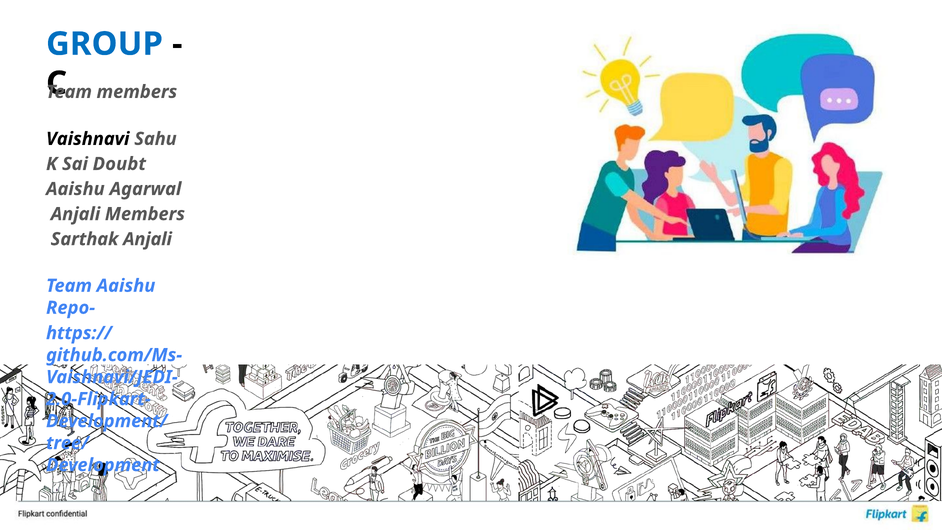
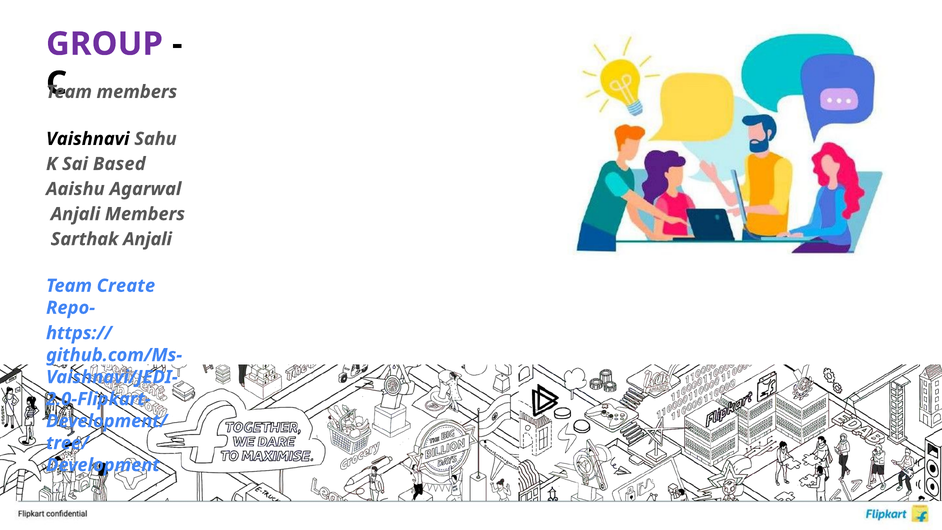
GROUP colour: blue -> purple (104, 44)
Doubt: Doubt -> Based (119, 164)
Team Aaishu: Aaishu -> Create (126, 286)
